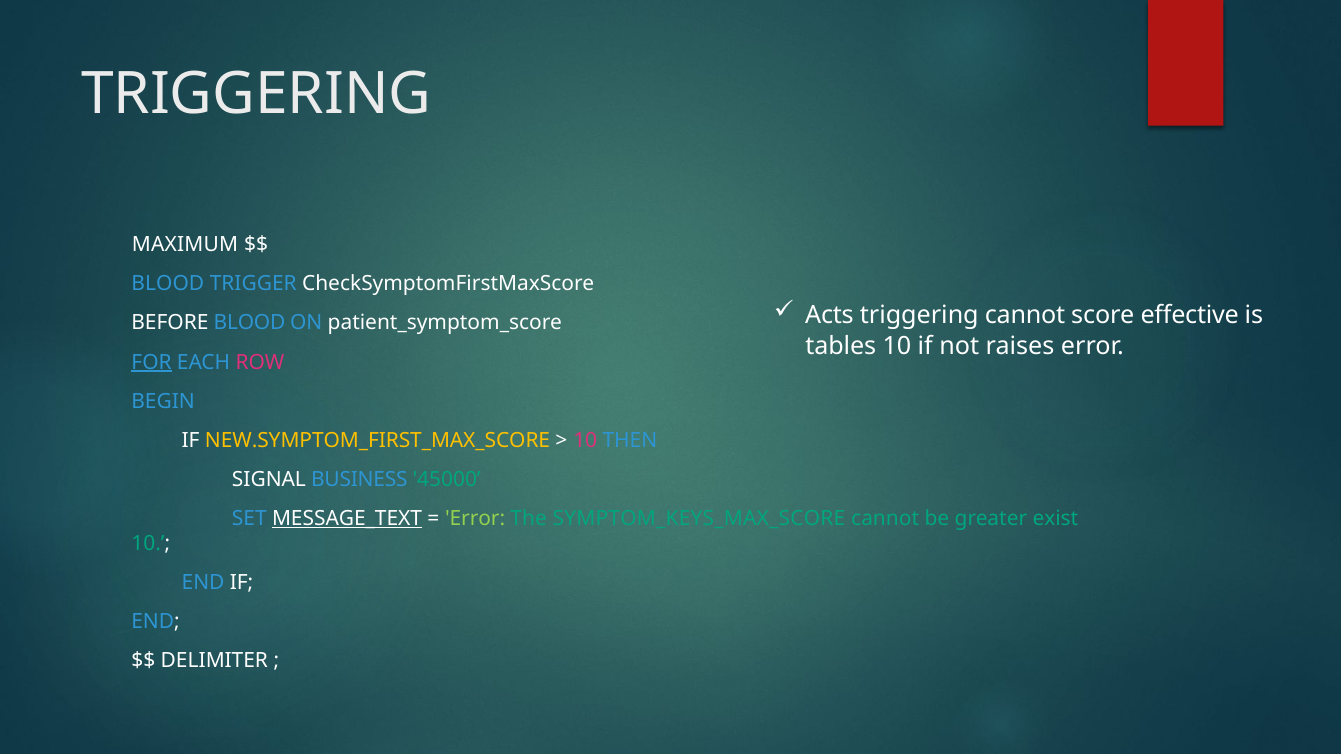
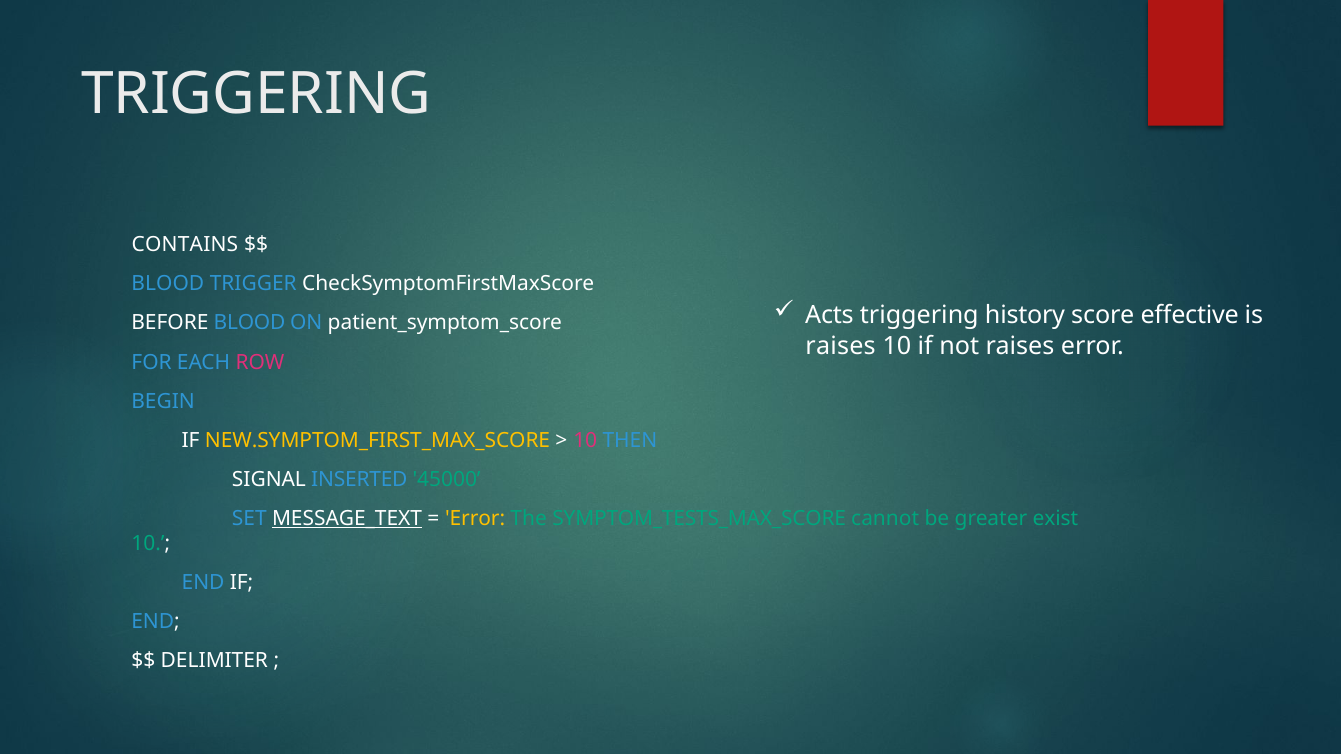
MAXIMUM: MAXIMUM -> CONTAINS (185, 245)
triggering cannot: cannot -> history (1025, 316)
tables: tables -> raises (841, 346)
FOR underline: present -> none (152, 362)
BUSINESS: BUSINESS -> INSERTED (359, 480)
Error colour: light green -> yellow (475, 519)
SYMPTOM_KEYS_MAX_SCORE: SYMPTOM_KEYS_MAX_SCORE -> SYMPTOM_TESTS_MAX_SCORE (699, 519)
